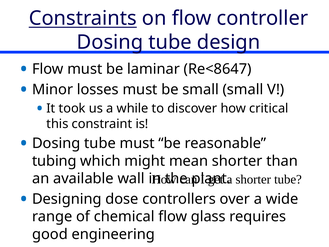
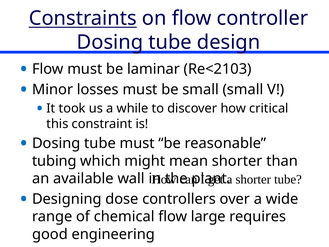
Re<8647: Re<8647 -> Re<2103 (218, 69)
glass: glass -> large (208, 216)
